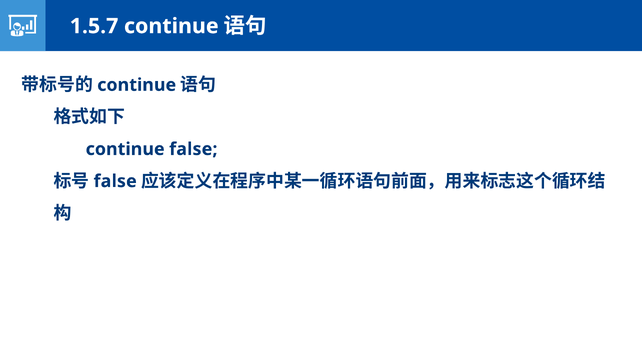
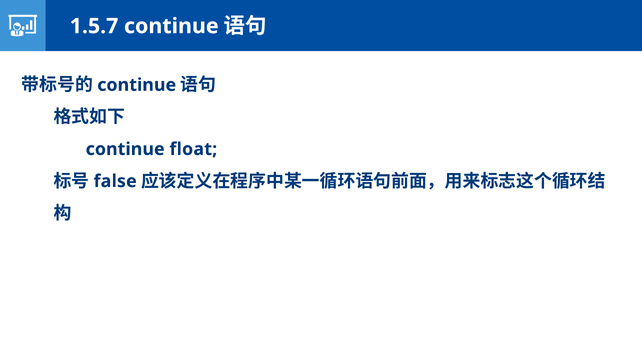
continue false: false -> float (193, 149)
